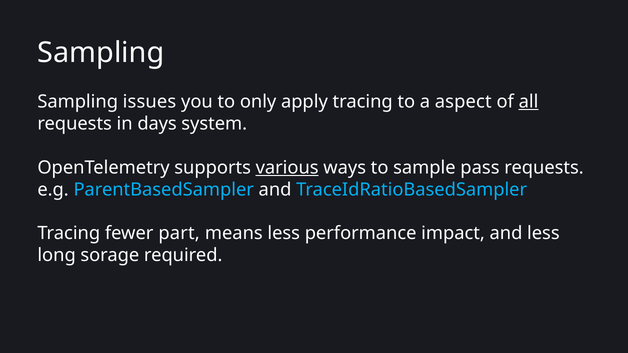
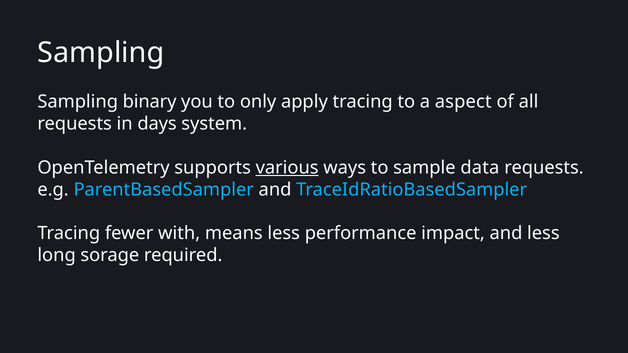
issues: issues -> binary (150, 102)
all underline: present -> none (529, 102)
pass: pass -> data (480, 168)
part: part -> with (179, 234)
